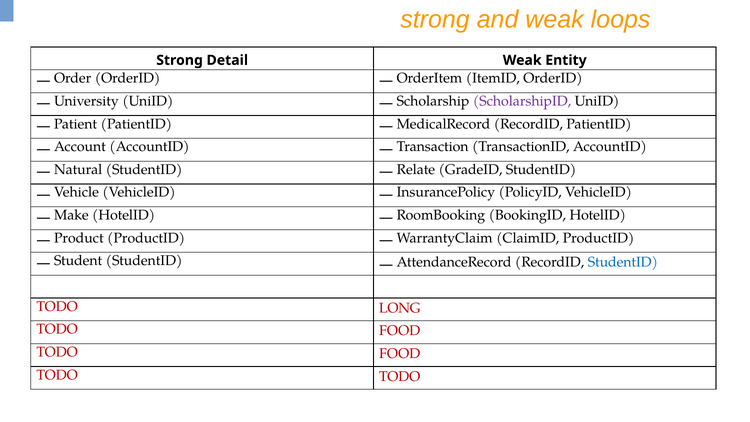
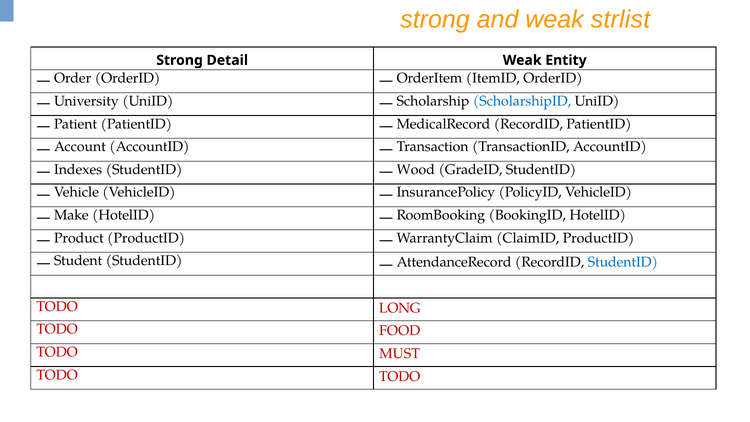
loops: loops -> strlist (620, 20)
ScholarshipID colour: purple -> blue (522, 101)
Natural: Natural -> Indexes (78, 169)
Relate: Relate -> Wood (416, 169)
FOOD: FOOD -> MUST (400, 353)
